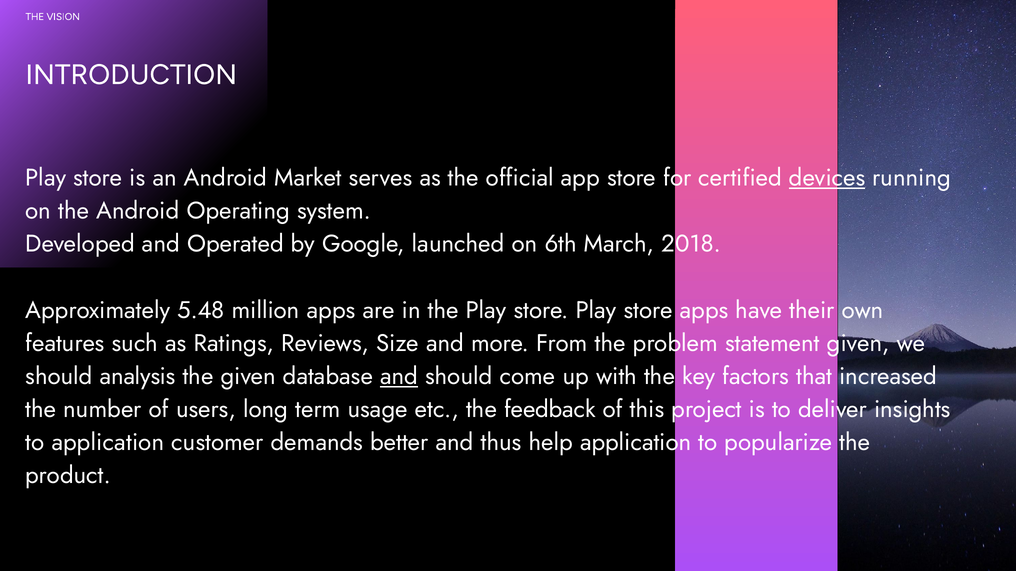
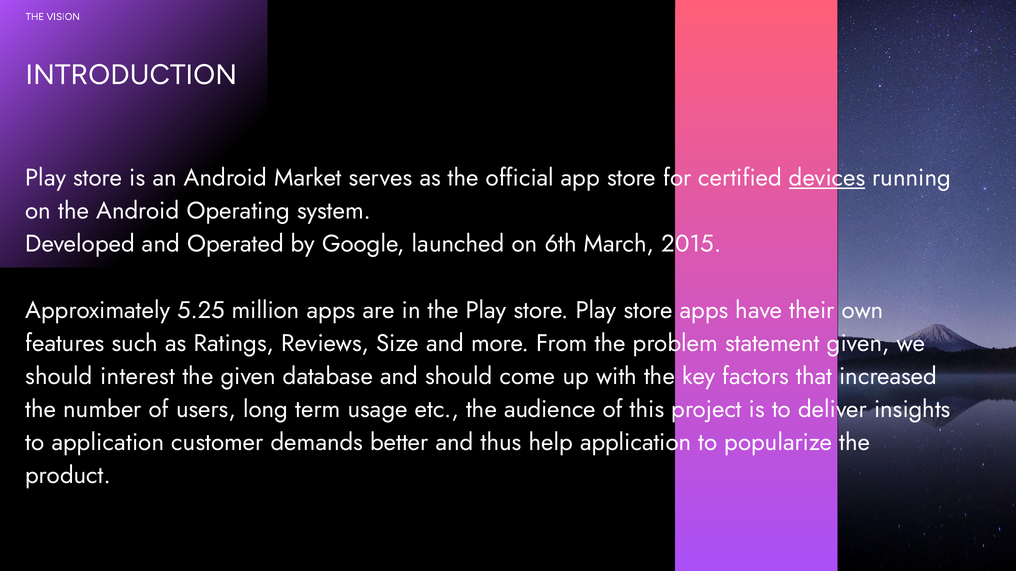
2018: 2018 -> 2015 (691, 244)
5.48: 5.48 -> 5.25 (201, 310)
analysis: analysis -> interest (138, 377)
and underline: present -> none (399, 377)
feedback: feedback -> audience (550, 410)
